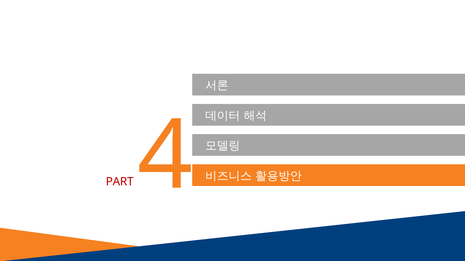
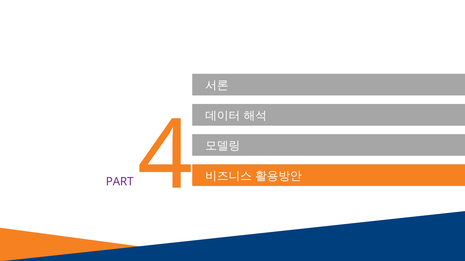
PART colour: red -> purple (120, 182)
